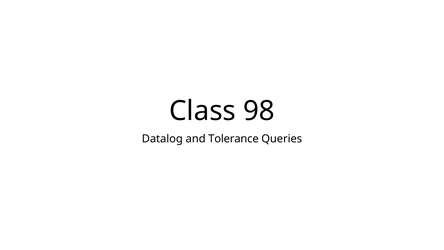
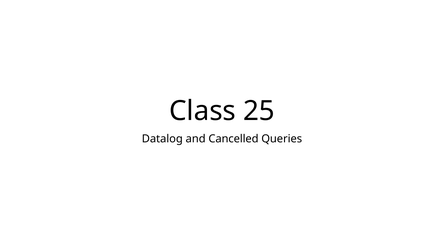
98: 98 -> 25 (259, 111)
Tolerance: Tolerance -> Cancelled (233, 139)
